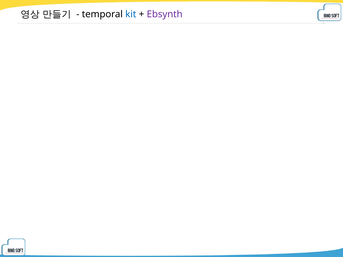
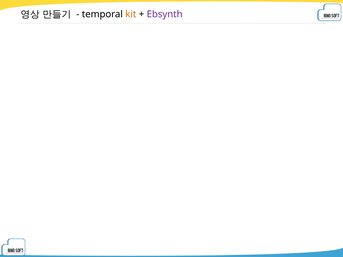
kit colour: blue -> orange (131, 14)
